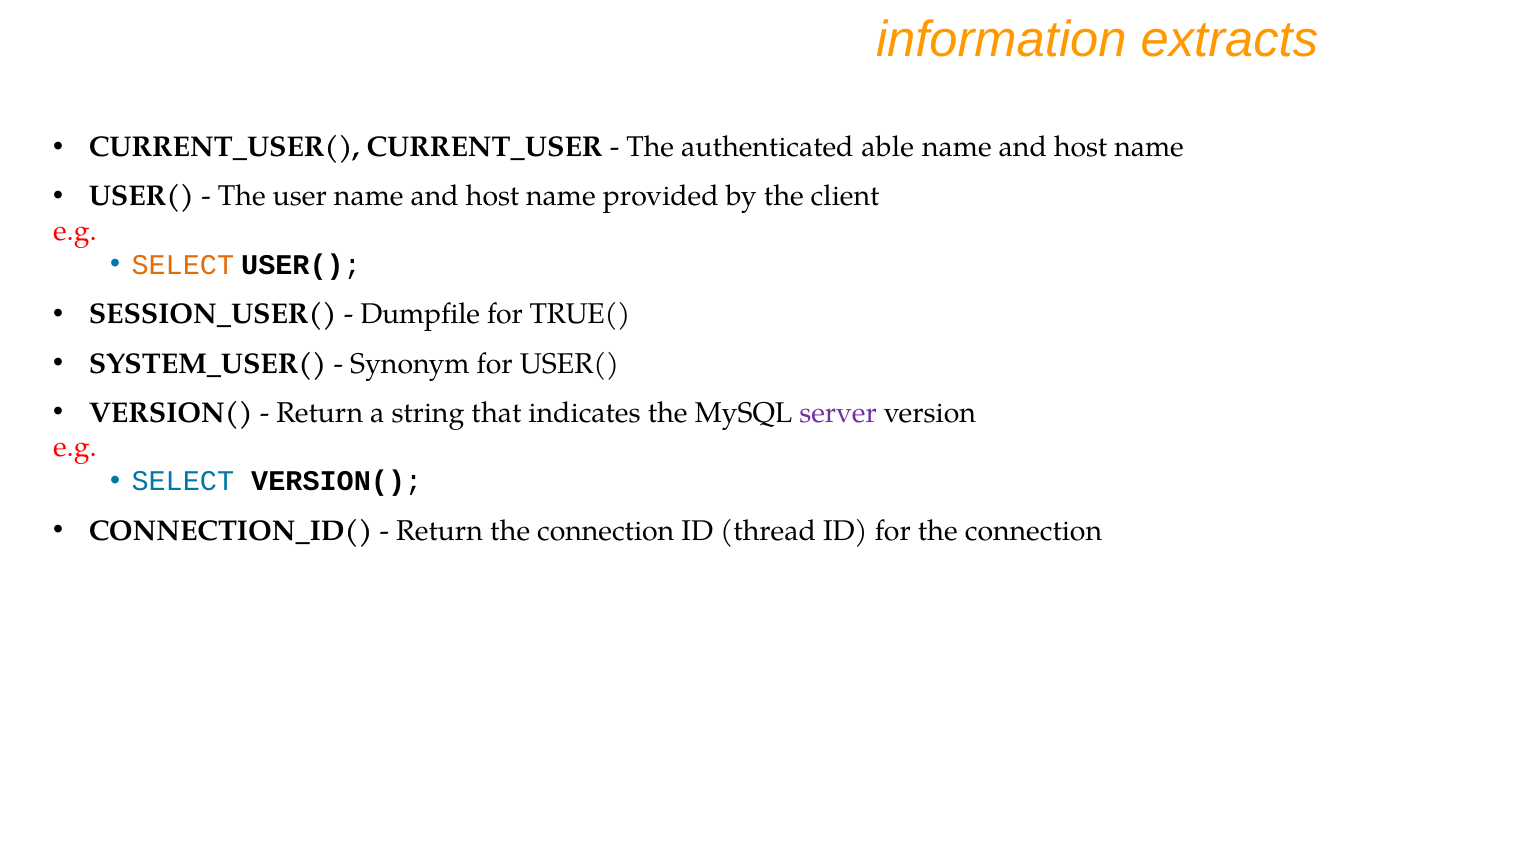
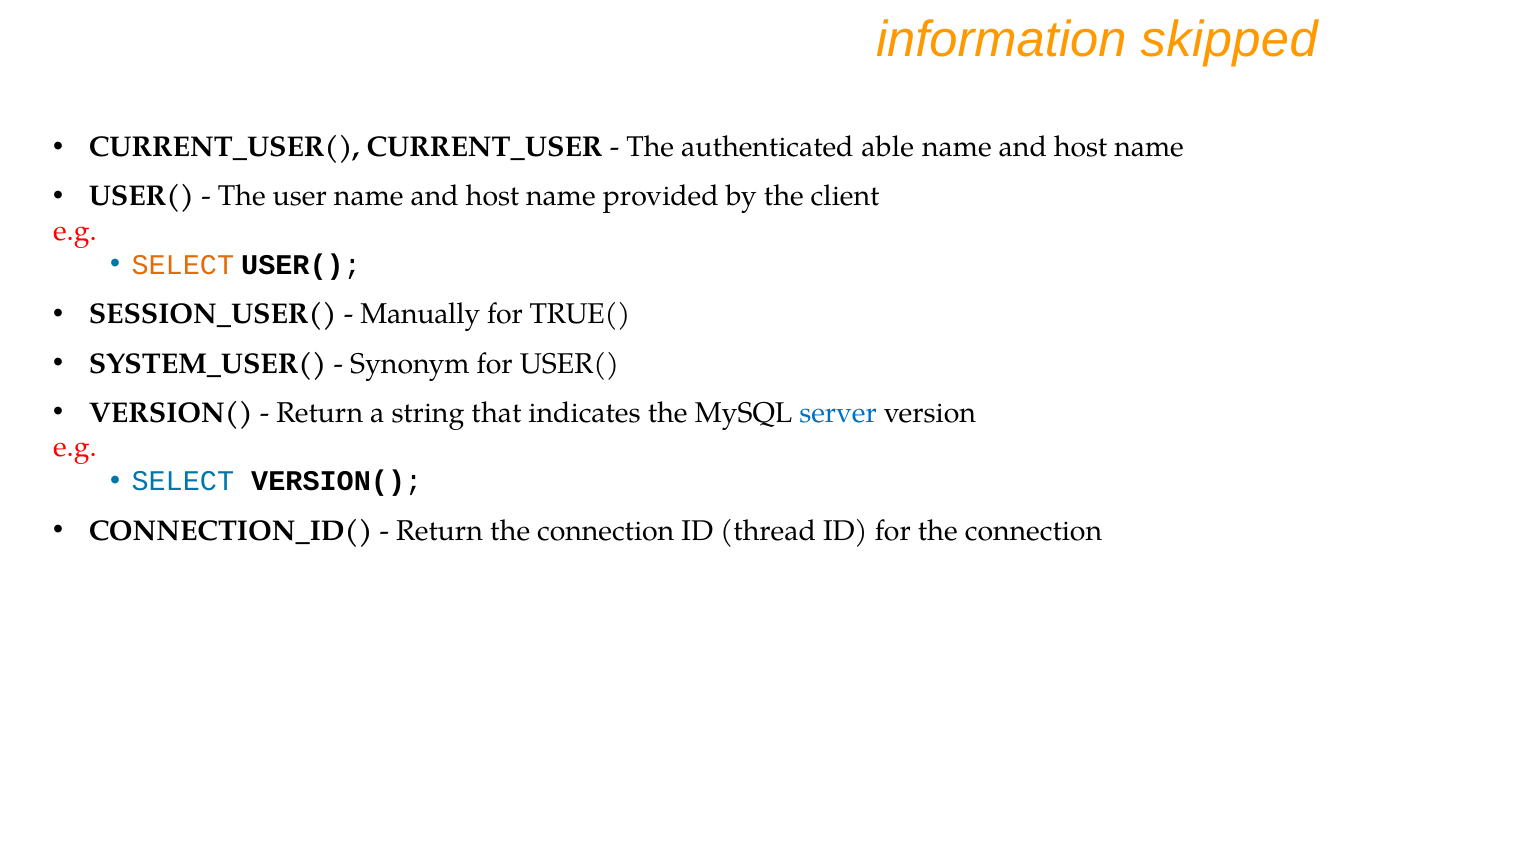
extracts: extracts -> skipped (1229, 40)
Dumpfile: Dumpfile -> Manually (420, 314)
server colour: purple -> blue (838, 413)
